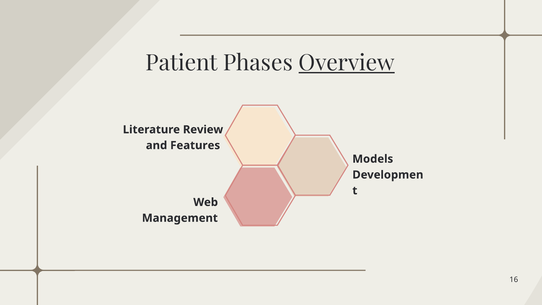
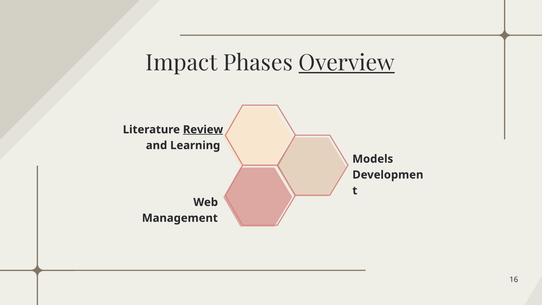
Patient: Patient -> Impact (181, 63)
Review underline: none -> present (203, 130)
Features: Features -> Learning (195, 145)
